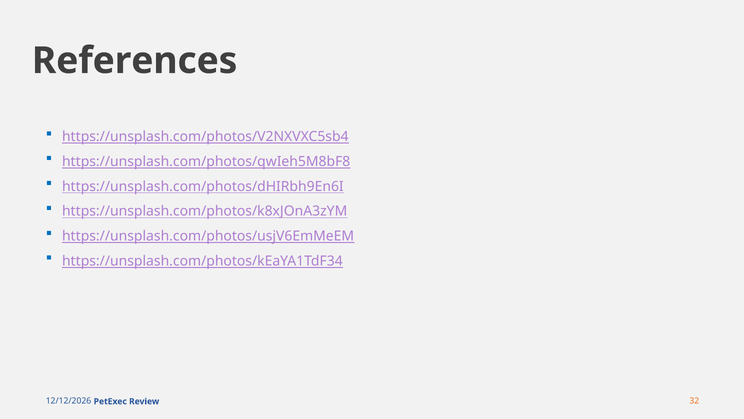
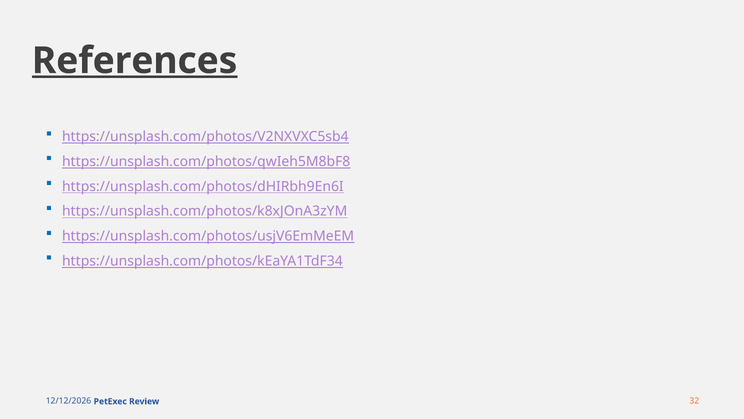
References underline: none -> present (135, 61)
